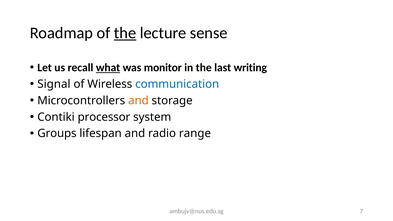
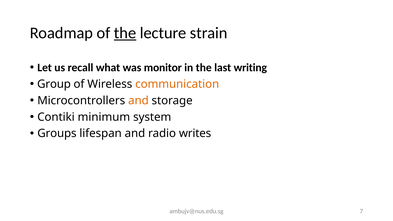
sense: sense -> strain (209, 33)
what underline: present -> none (108, 68)
Signal: Signal -> Group (54, 84)
communication colour: blue -> orange (177, 84)
processor: processor -> minimum (104, 117)
range: range -> writes (195, 133)
